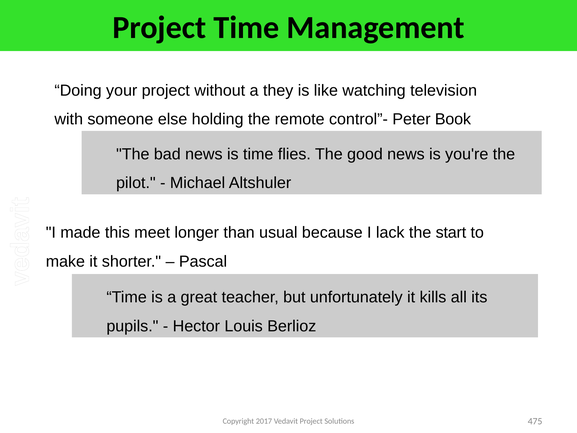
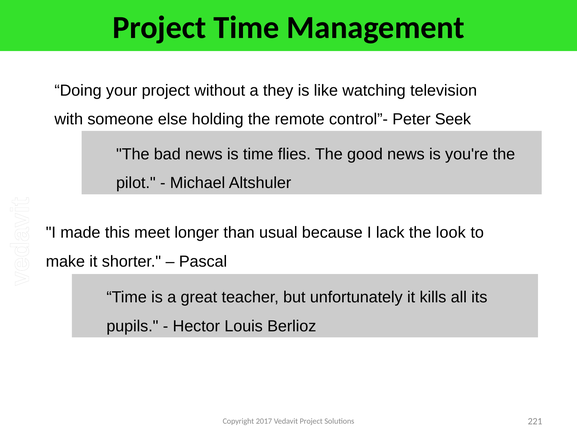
Book: Book -> Seek (453, 119)
start: start -> look (451, 232)
475: 475 -> 221 (535, 421)
